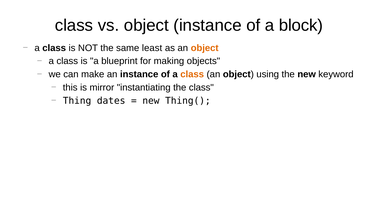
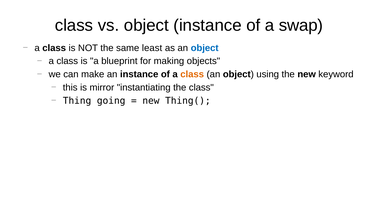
block: block -> swap (301, 25)
object colour: orange -> blue (205, 48)
dates: dates -> going (111, 101)
